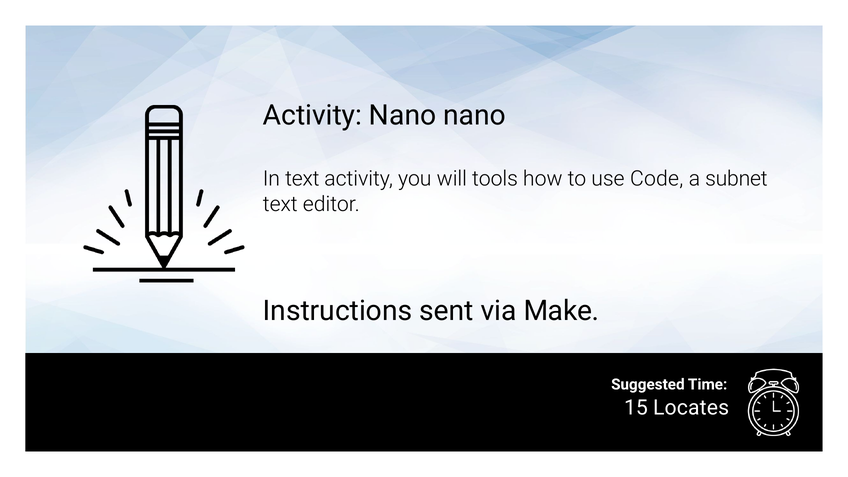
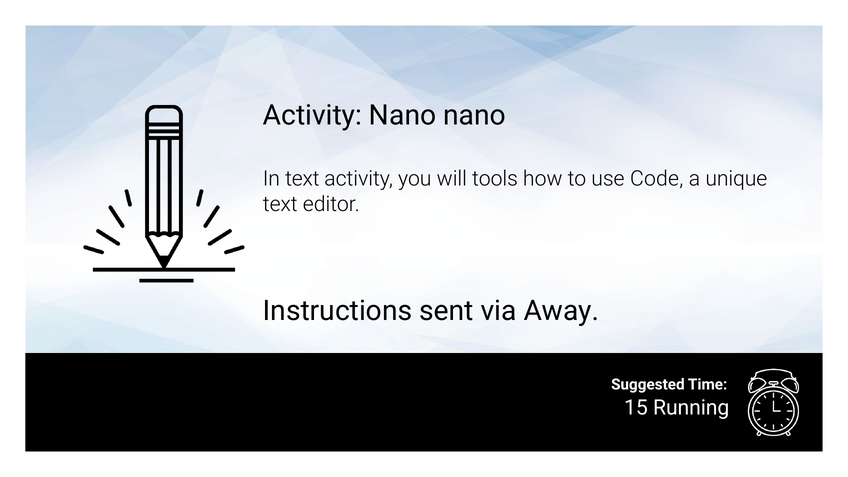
subnet: subnet -> unique (736, 179)
Make: Make -> Away (561, 311)
Locates: Locates -> Running (691, 408)
